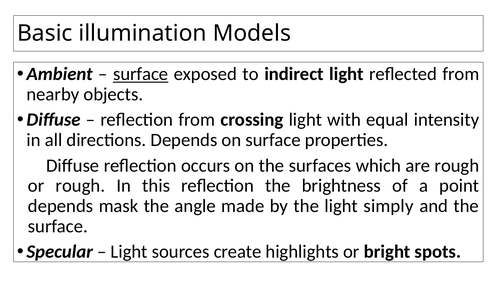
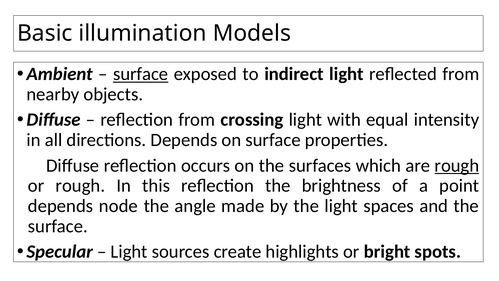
rough underline: none -> present (457, 165)
mask: mask -> node (118, 206)
simply: simply -> spaces (389, 206)
